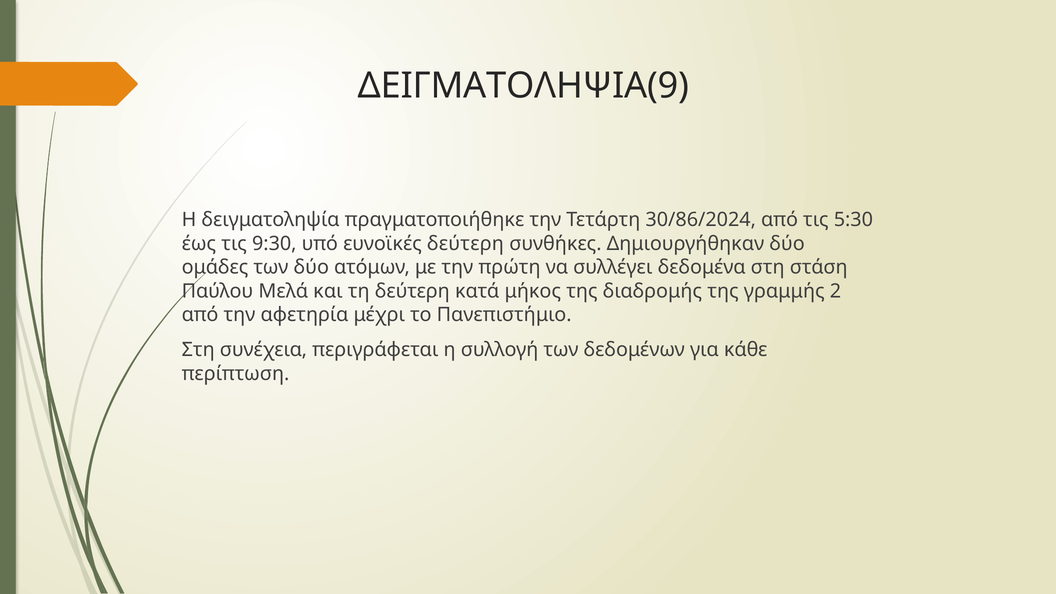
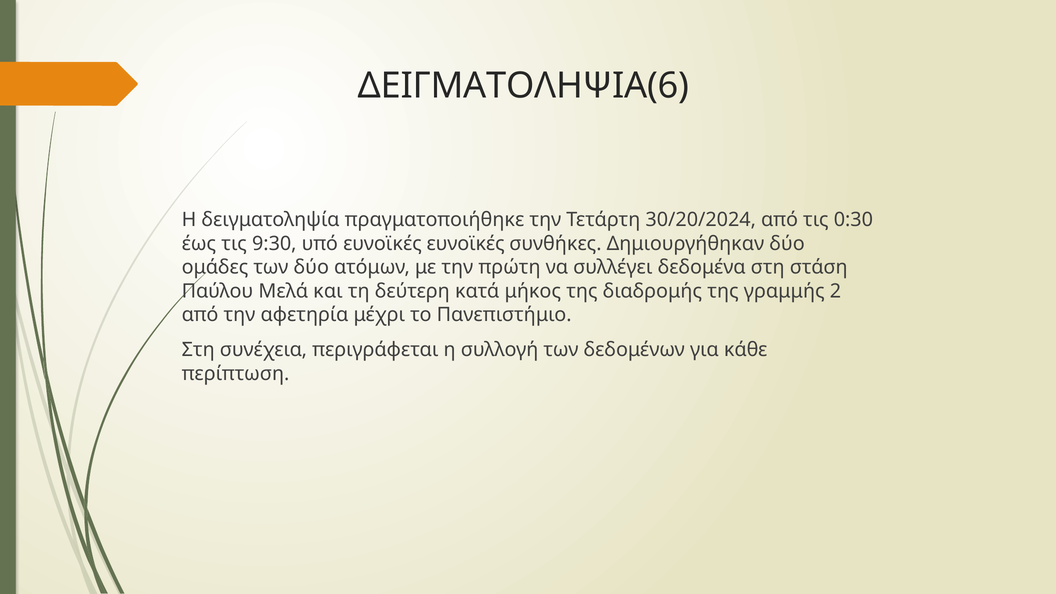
ΔΕΙΓΜΑΤΟΛΗΨΙΑ(9: ΔΕΙΓΜΑΤΟΛΗΨΙΑ(9 -> ΔΕΙΓΜΑΤΟΛΗΨΙΑ(6 (524, 86)
30/86/2024: 30/86/2024 -> 30/20/2024 (701, 220)
5:30: 5:30 -> 0:30 (853, 220)
ευνοϊκές δεύτερη: δεύτερη -> ευνοϊκές (466, 244)
